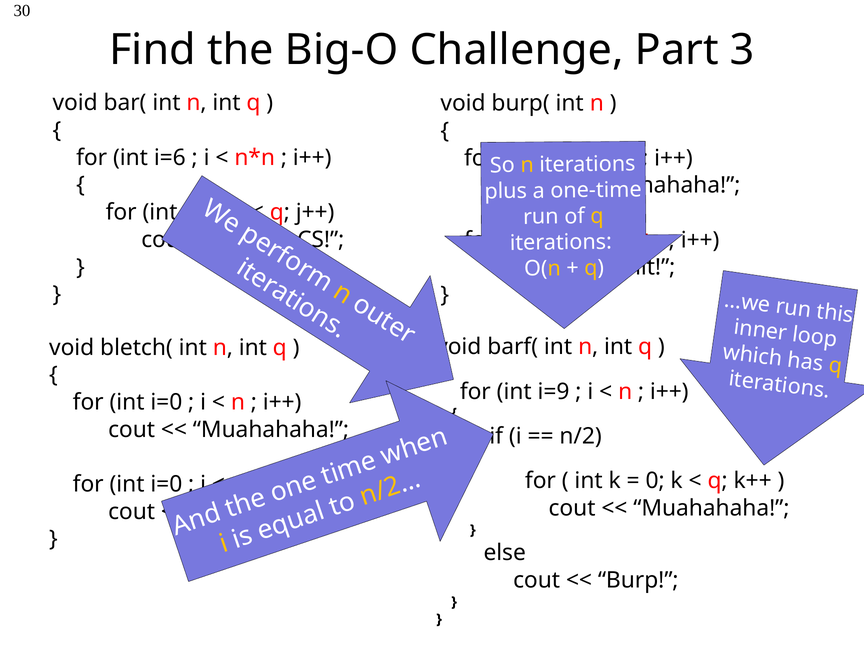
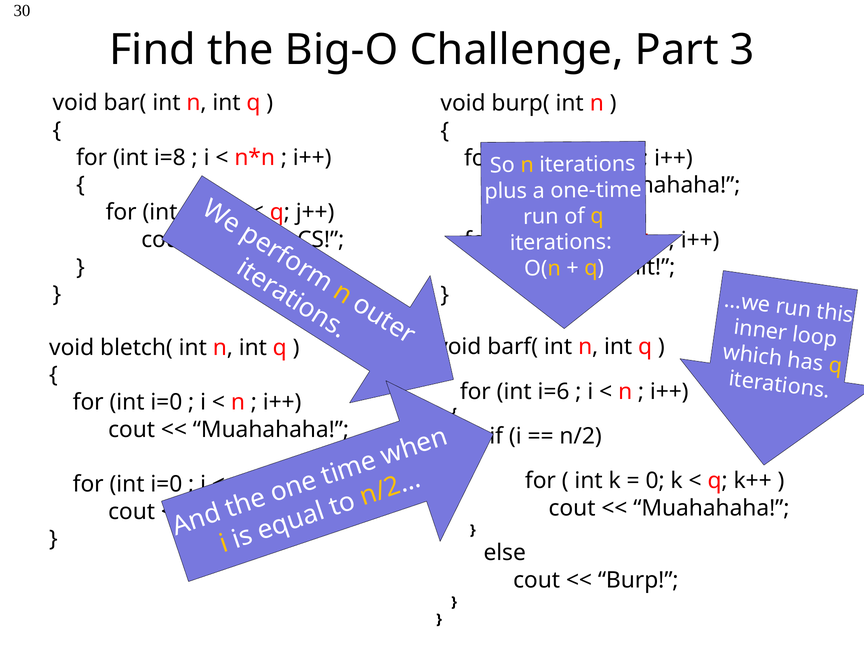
i=6: i=6 -> i=8 (170, 158)
i=9: i=9 -> i=6 (554, 392)
